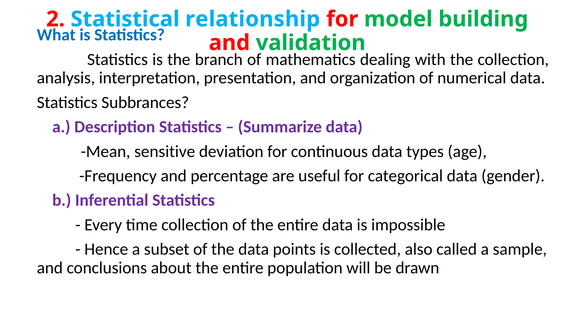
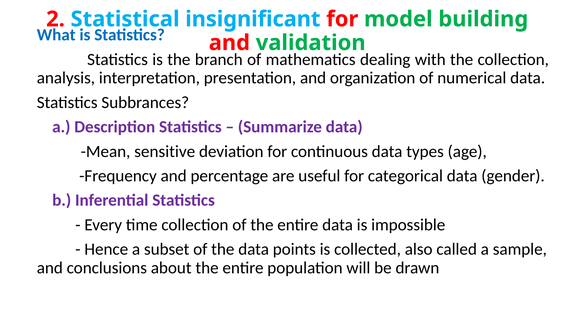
relationship: relationship -> insignificant (253, 19)
